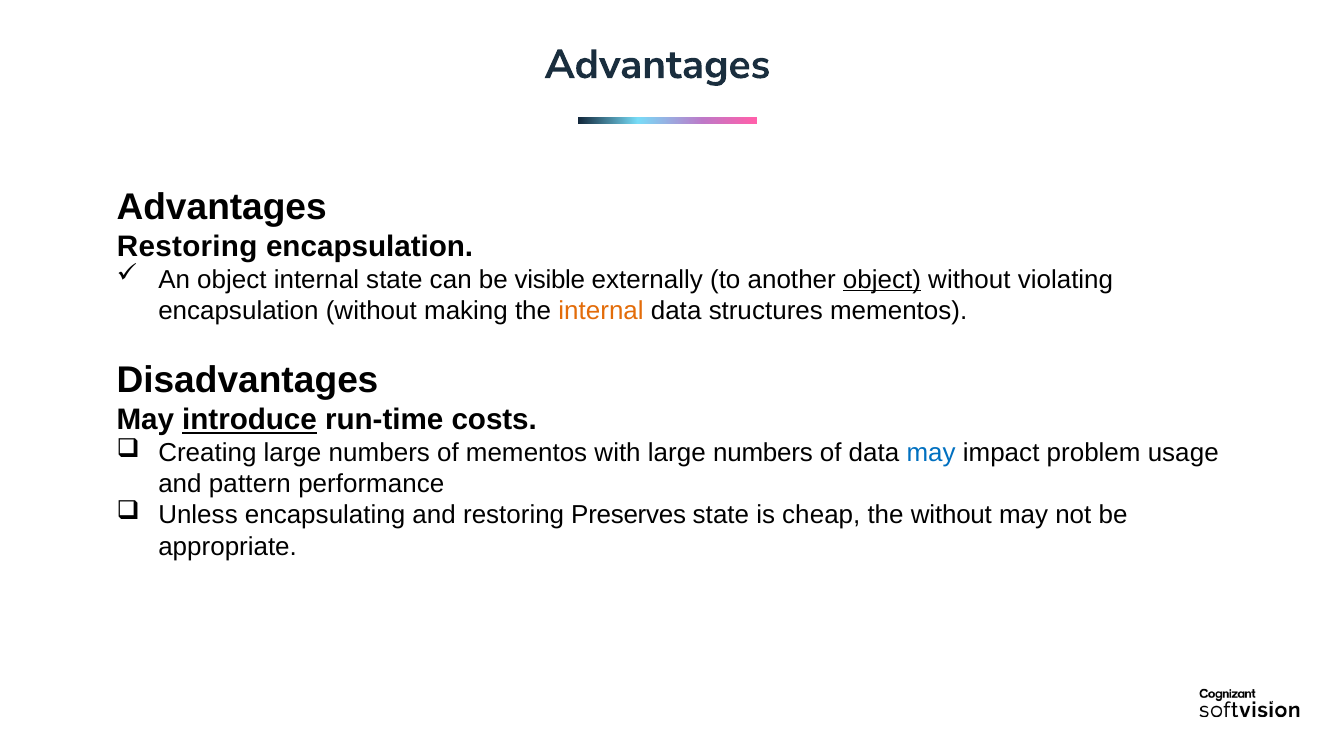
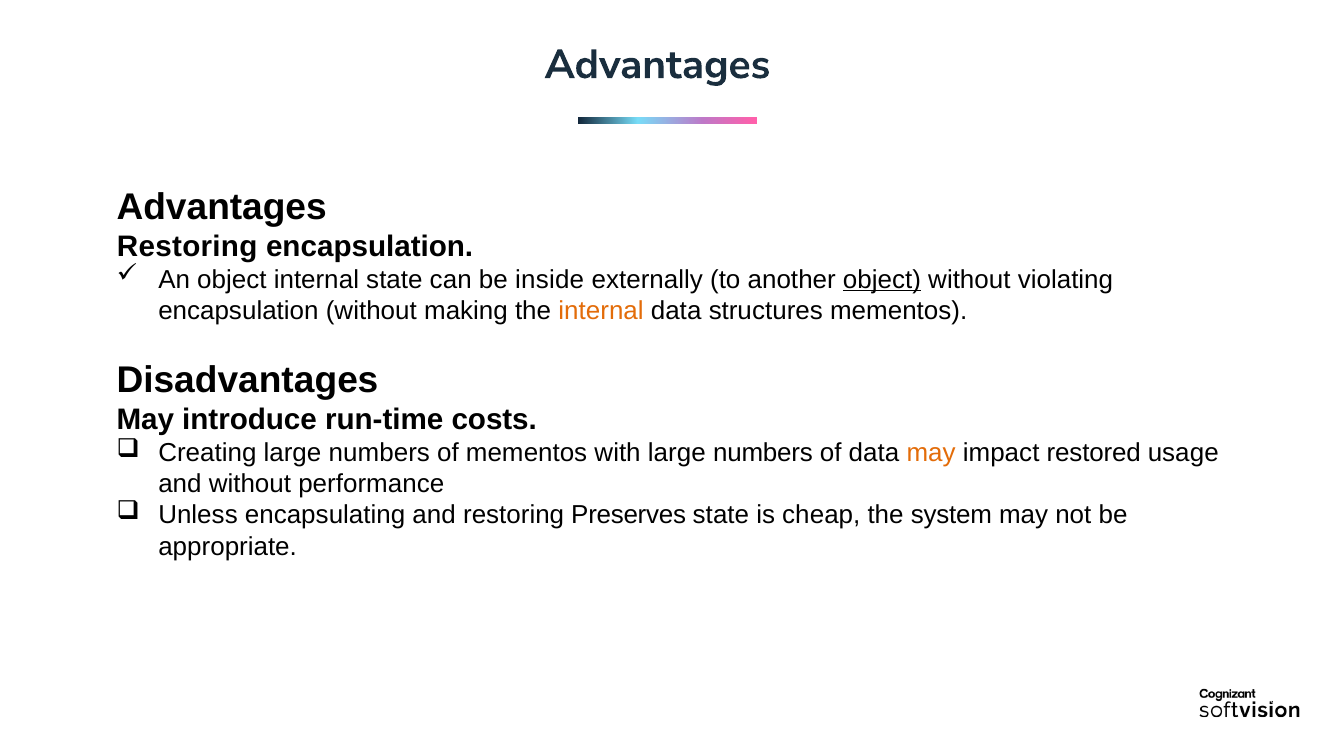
visible: visible -> inside (550, 279)
introduce underline: present -> none (250, 420)
may colour: blue -> orange (931, 453)
problem: problem -> restored (1094, 453)
and pattern: pattern -> without (250, 484)
the without: without -> system (951, 515)
